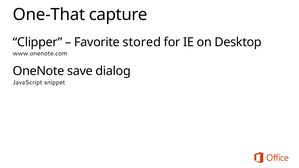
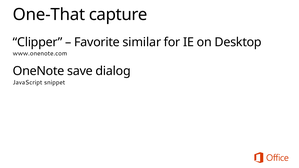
stored: stored -> similar (142, 42)
